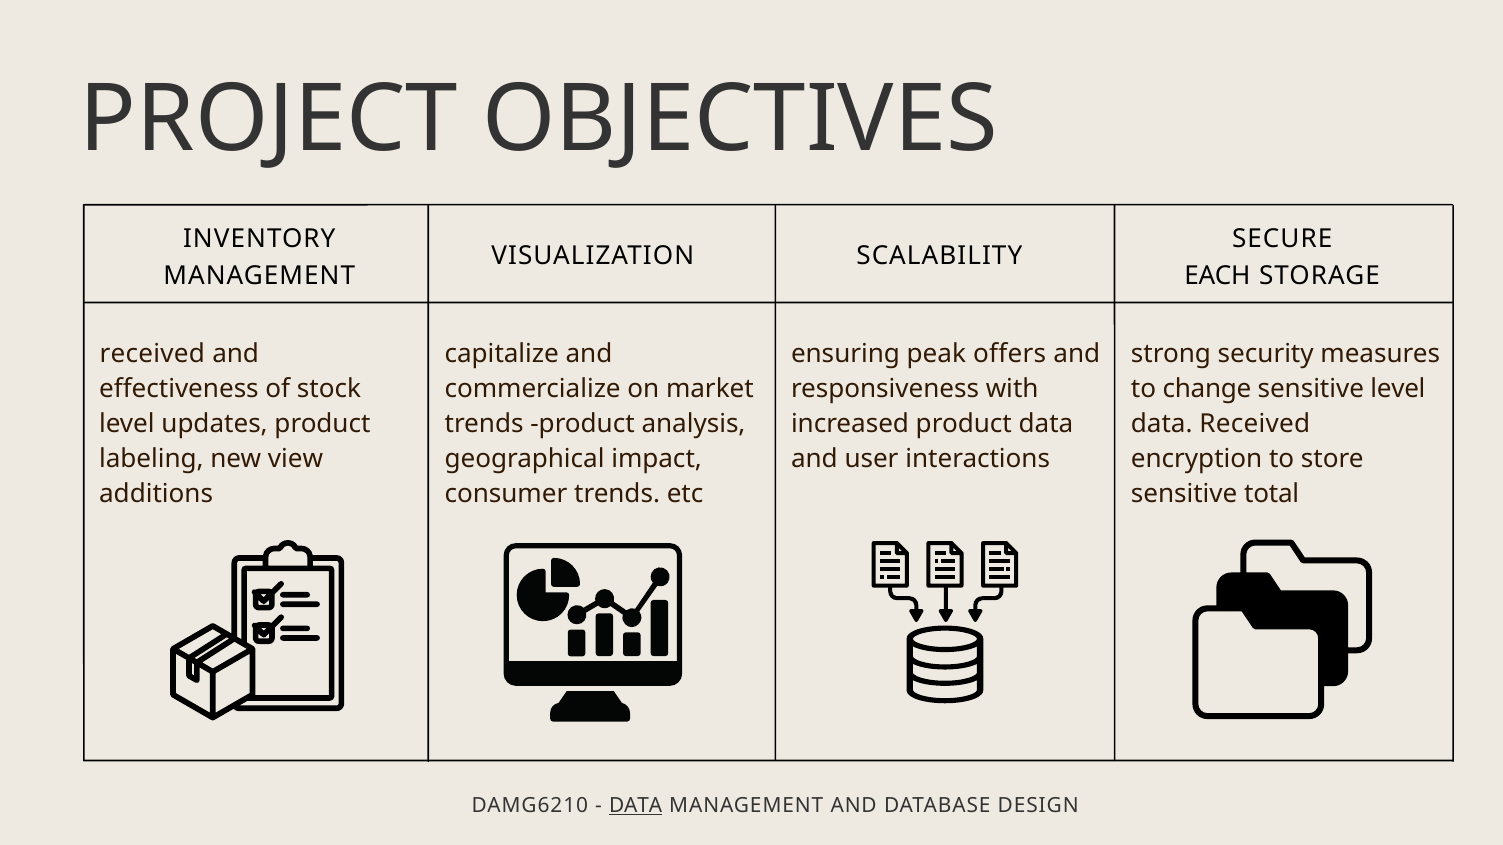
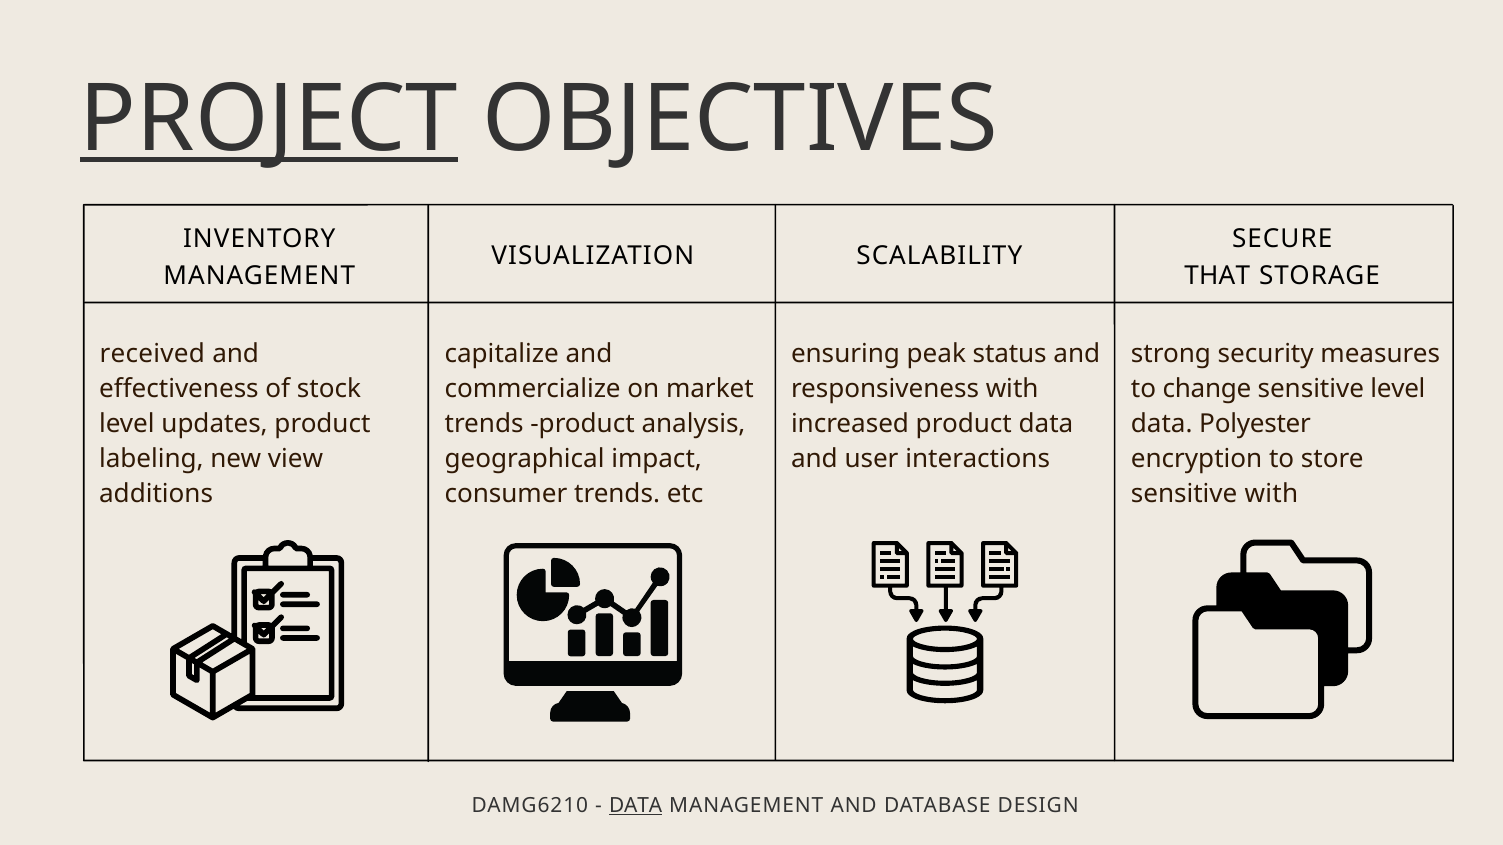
PROJECT underline: none -> present (269, 119)
EACH: EACH -> THAT (1217, 276)
offers: offers -> status (1010, 354)
data Received: Received -> Polyester (1255, 424)
sensitive total: total -> with (1271, 495)
